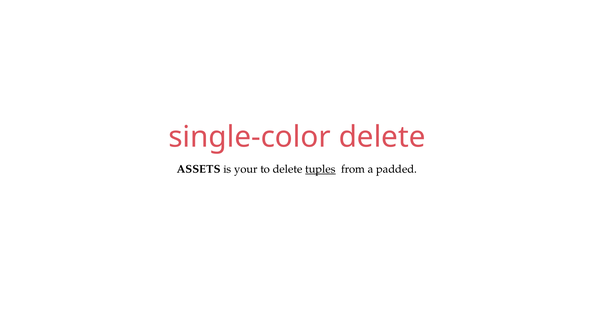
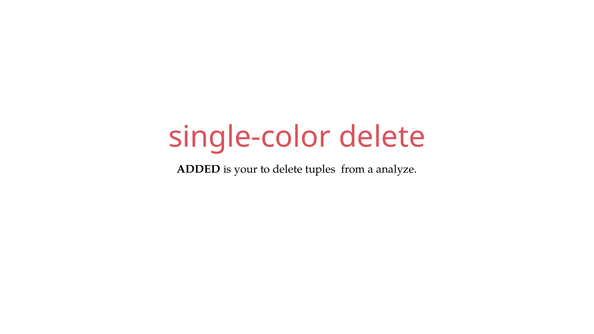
ASSETS: ASSETS -> ADDED (199, 169)
tuples underline: present -> none (320, 169)
padded: padded -> analyze (397, 169)
